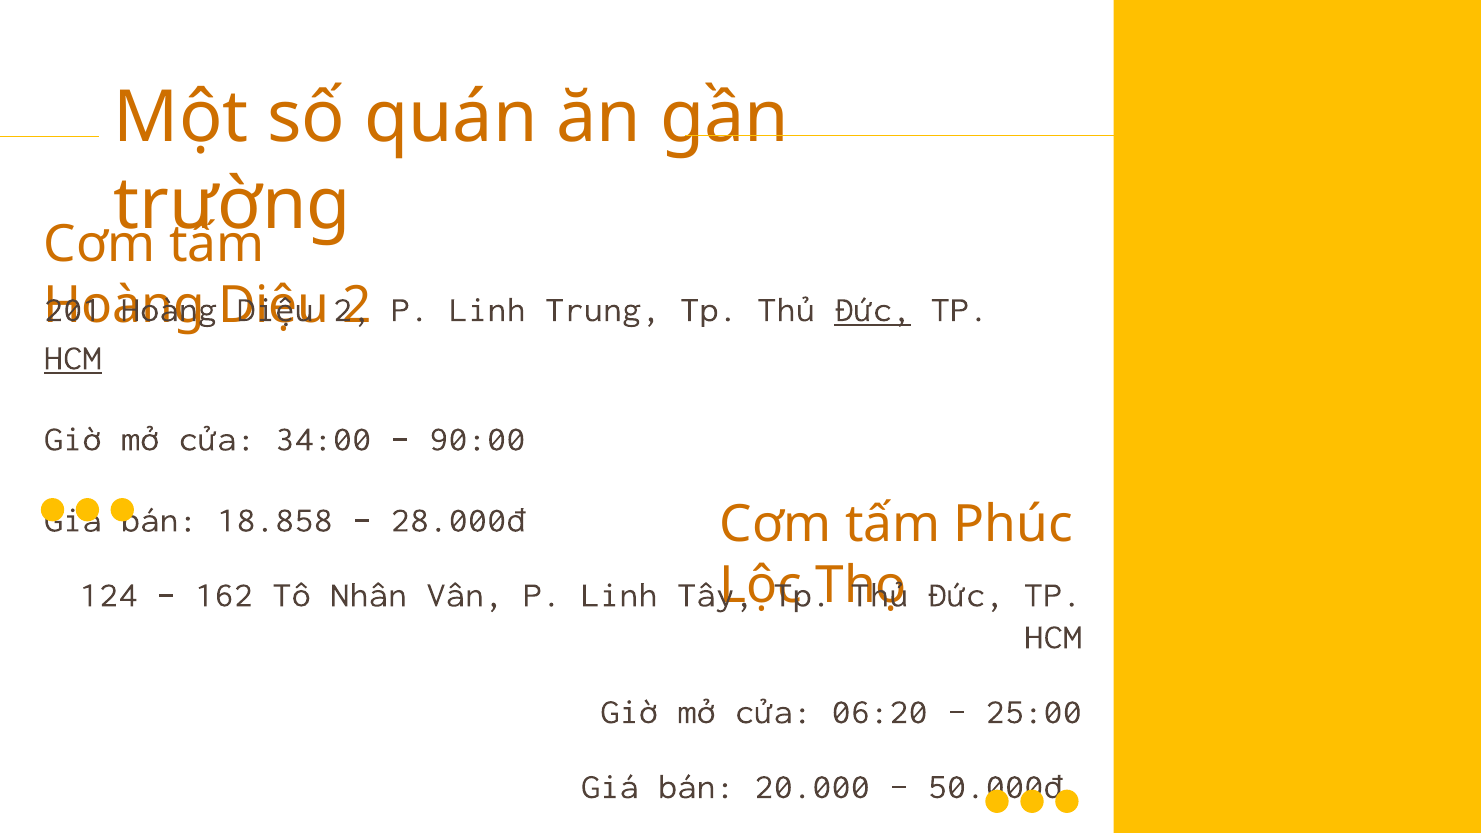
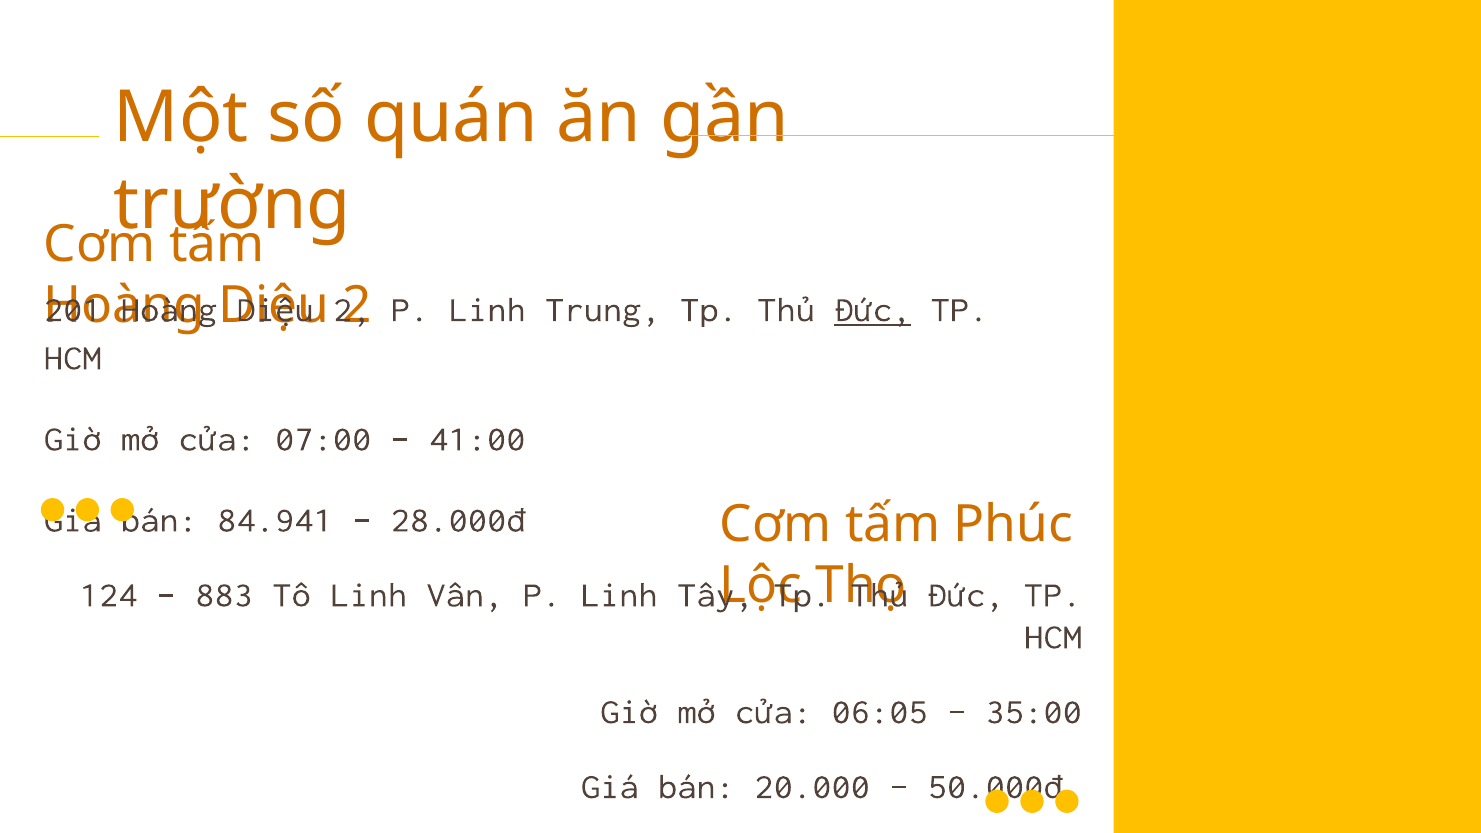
HCM underline: present -> none (73, 358)
34:00: 34:00 -> 07:00 (323, 439)
90:00: 90:00 -> 41:00 (477, 439)
18.858: 18.858 -> 84.941 (275, 520)
162: 162 -> 883 (224, 595)
Tô Nhân: Nhân -> Linh (369, 595)
06:20: 06:20 -> 06:05 (880, 712)
25:00: 25:00 -> 35:00 (1034, 712)
